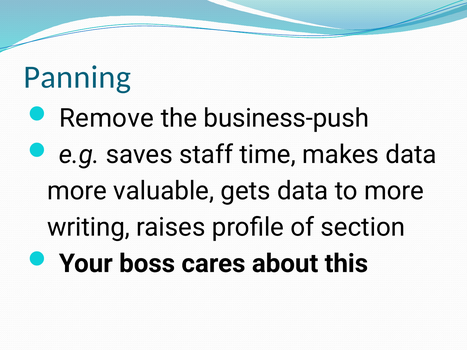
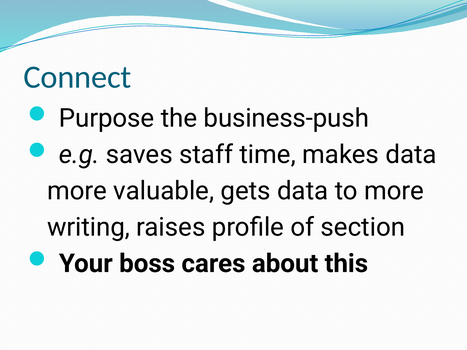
Panning: Panning -> Connect (77, 77)
Remove: Remove -> Purpose (107, 119)
